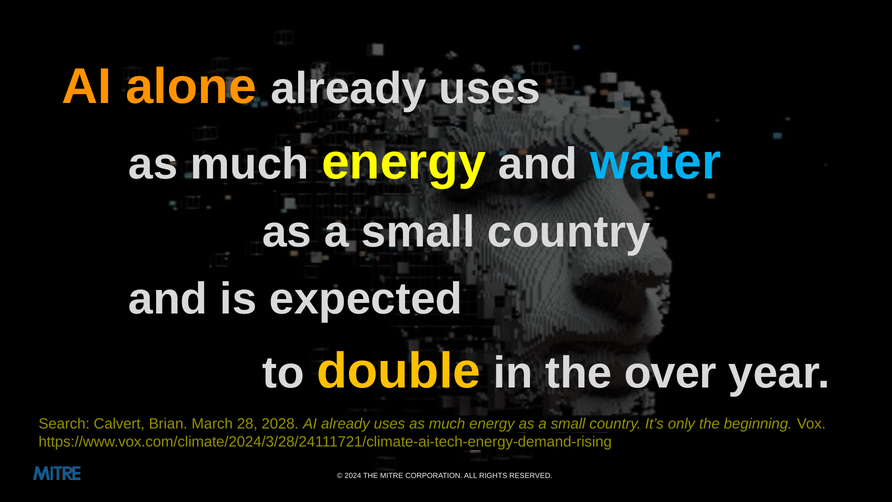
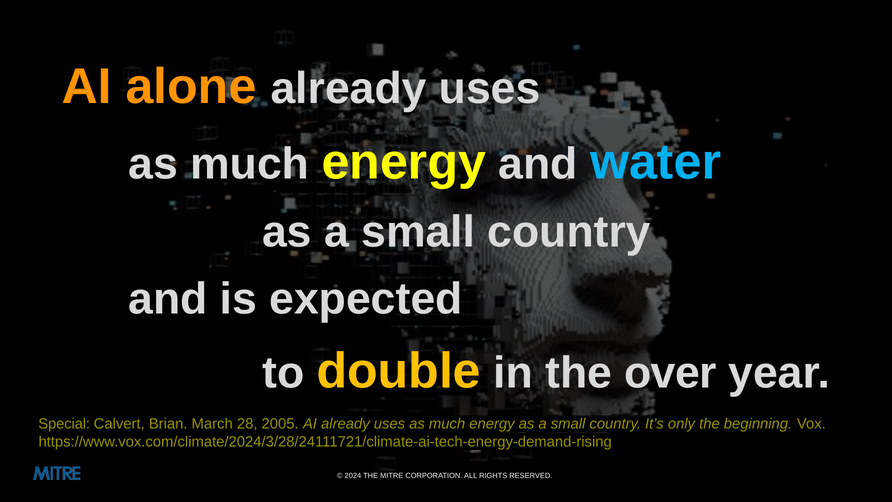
Search: Search -> Special (64, 424)
2028: 2028 -> 2005 (280, 424)
